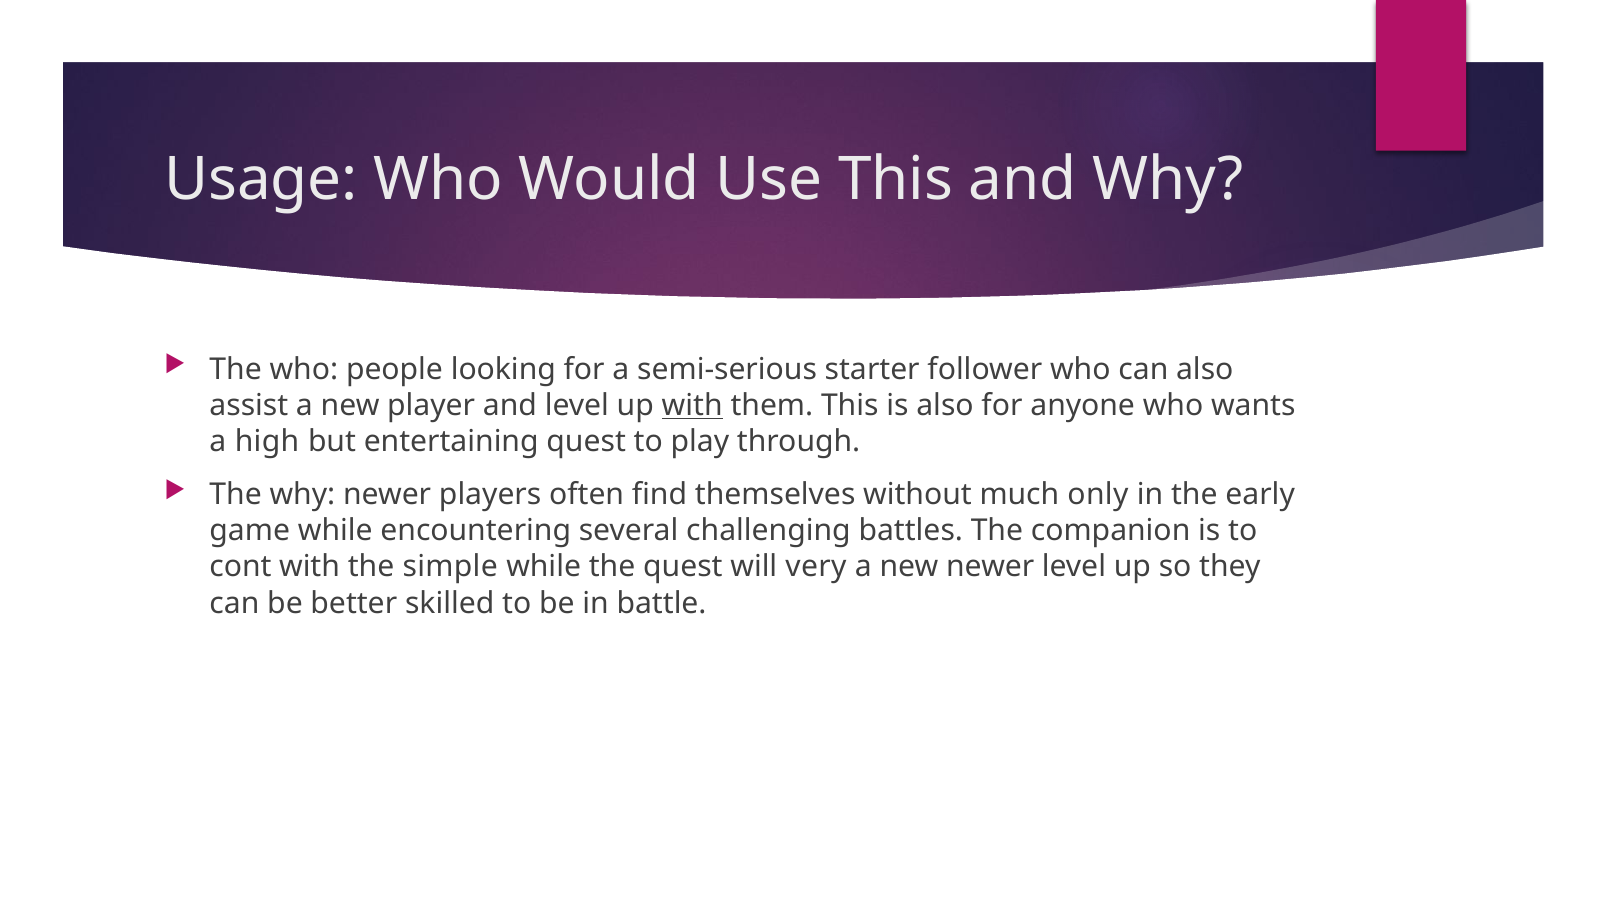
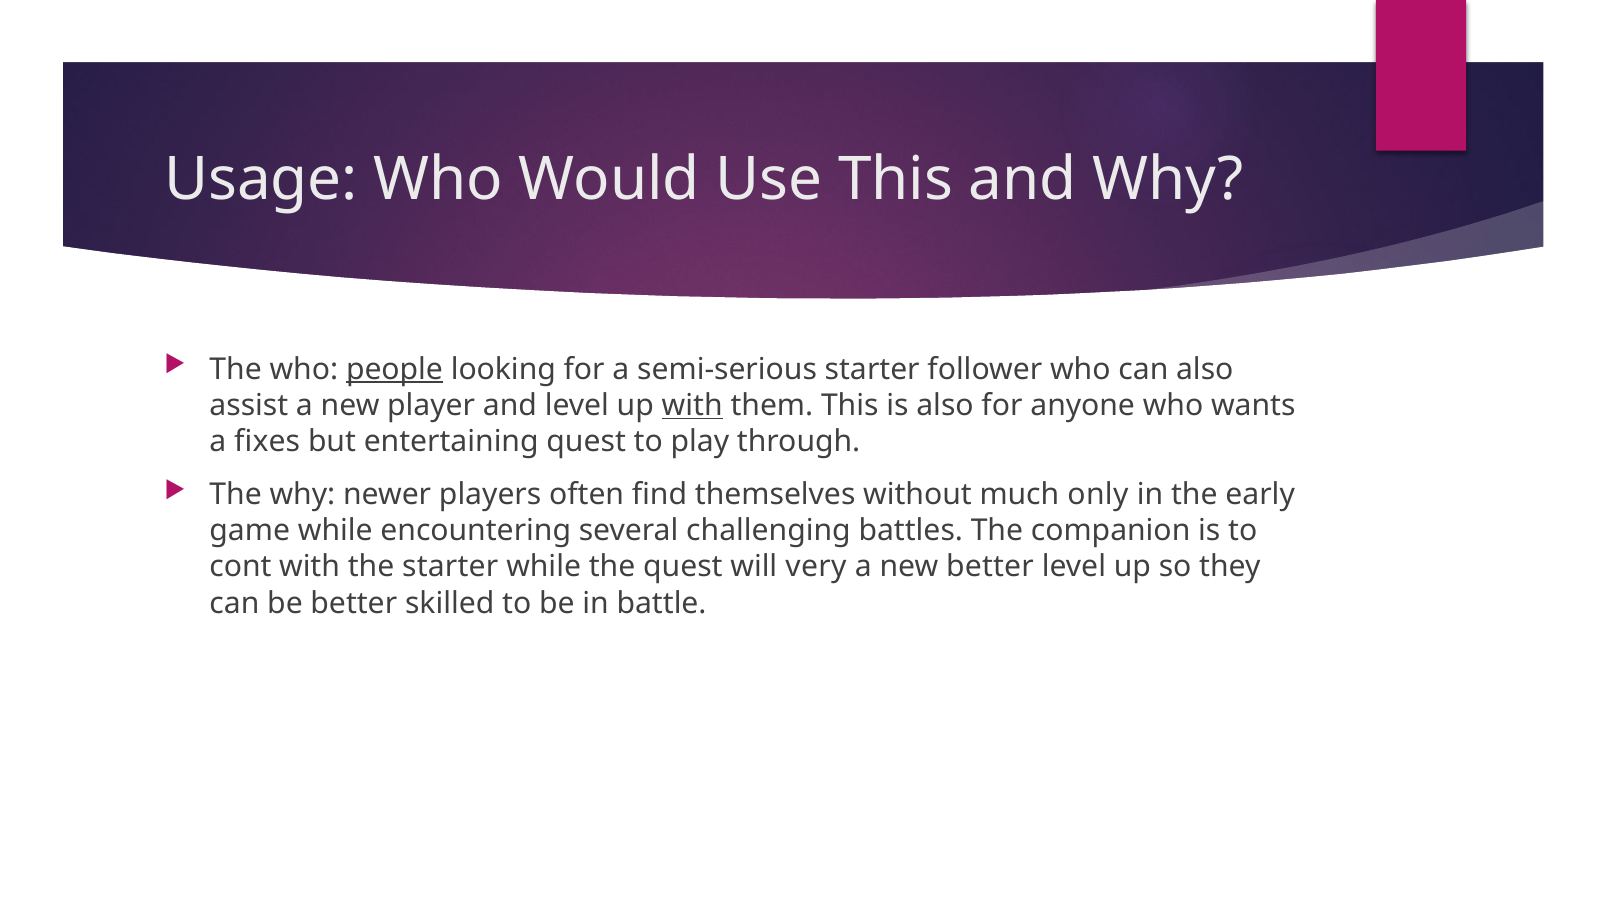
people underline: none -> present (394, 369)
high: high -> fixes (267, 442)
the simple: simple -> starter (450, 567)
new newer: newer -> better (990, 567)
